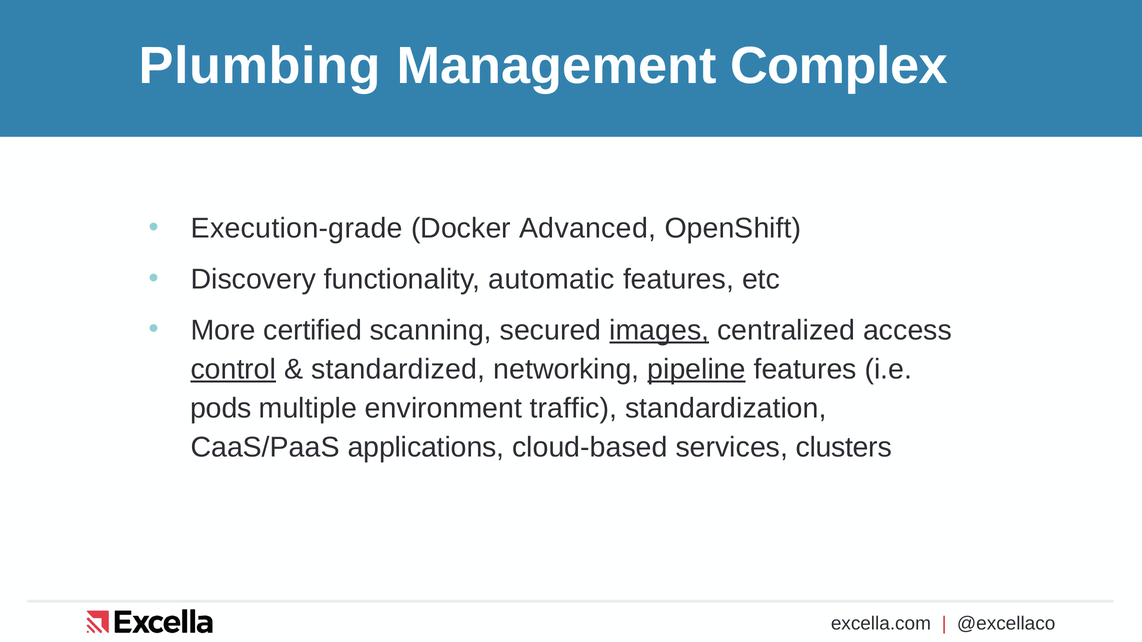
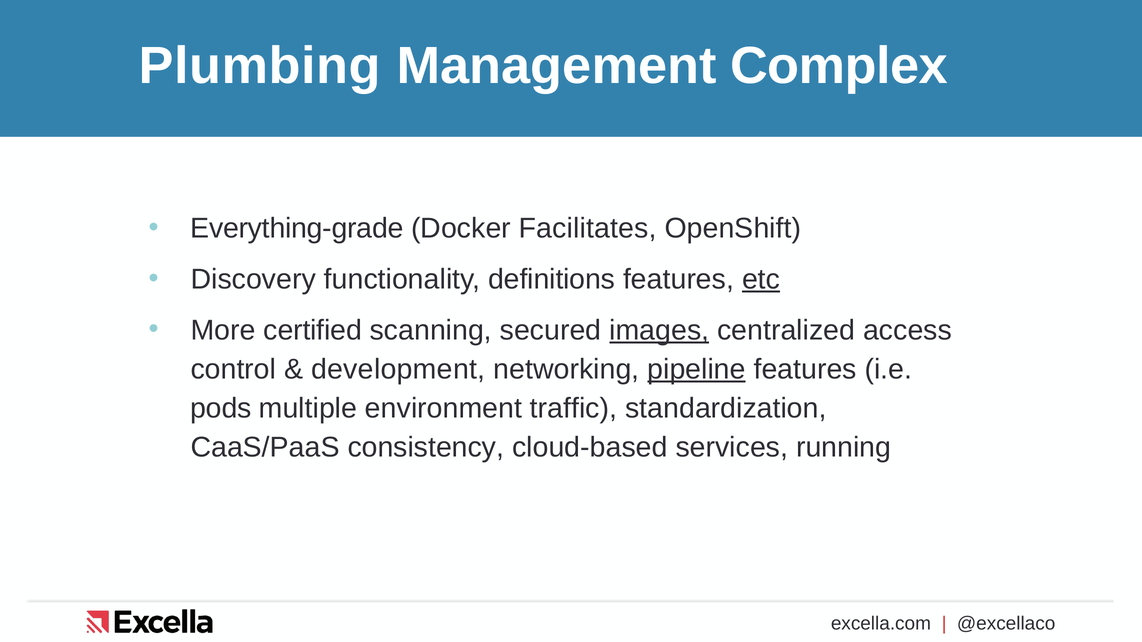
Execution-grade: Execution-grade -> Everything-grade (297, 228)
Advanced: Advanced -> Facilitates (588, 228)
automatic: automatic -> definitions (552, 279)
etc underline: none -> present (761, 279)
control underline: present -> none (233, 369)
standardized: standardized -> development (398, 369)
applications: applications -> consistency (426, 447)
clusters: clusters -> running (844, 447)
